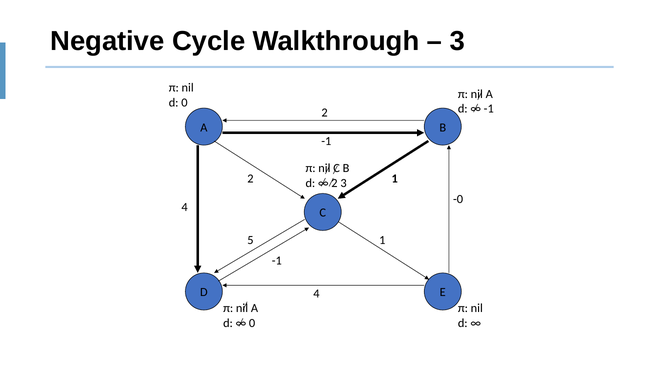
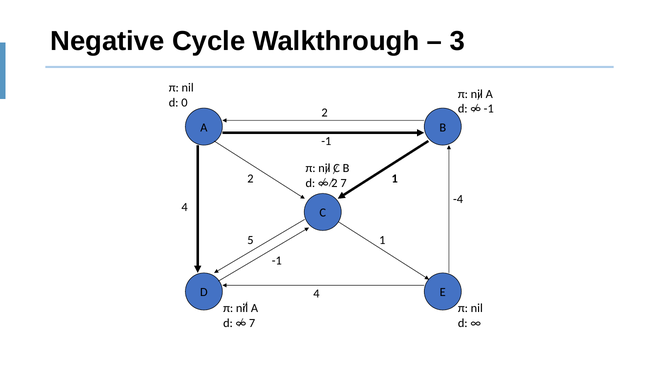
2 3: 3 -> 7 (344, 183)
-0: -0 -> -4 (458, 199)
0: 0 -> 7 (252, 323)
